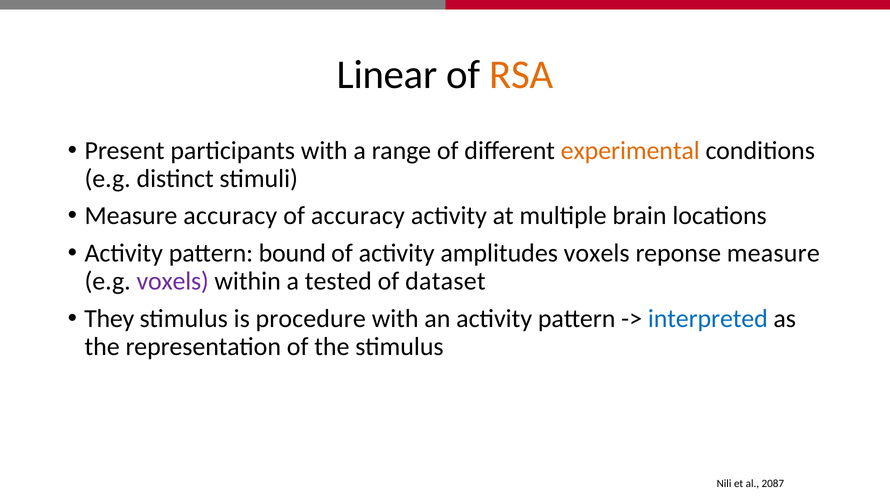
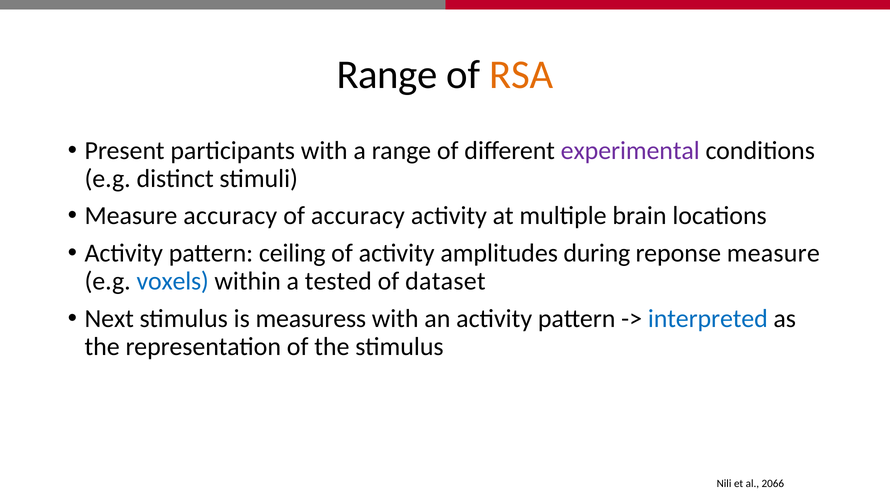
Linear: Linear -> Range (387, 75)
experimental colour: orange -> purple (630, 150)
bound: bound -> ceiling (292, 253)
amplitudes voxels: voxels -> during (597, 253)
voxels colour: purple -> blue (173, 281)
They: They -> Next (109, 318)
procedure: procedure -> measuress (311, 318)
2087: 2087 -> 2066 (773, 483)
